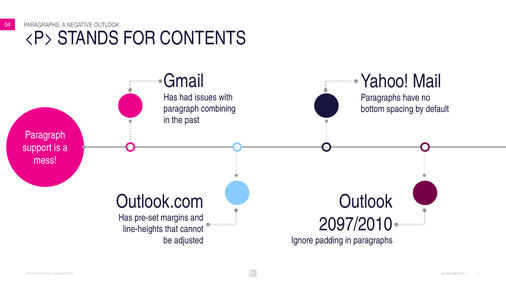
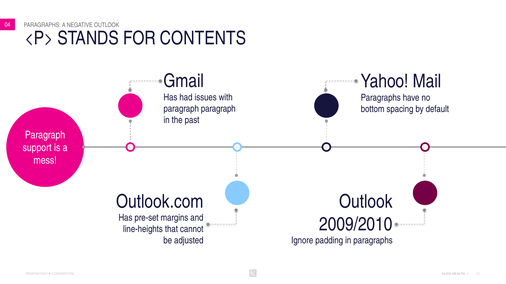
paragraph combining: combining -> paragraph (218, 109)
2097/2010: 2097/2010 -> 2009/2010 (356, 225)
